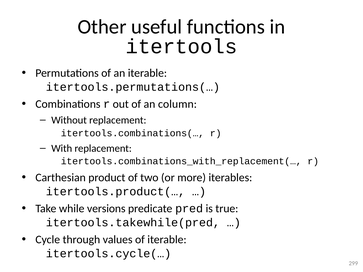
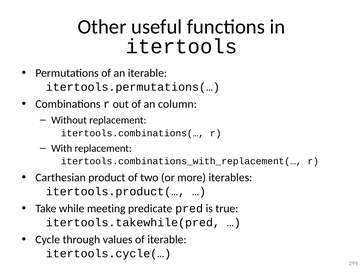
versions: versions -> meeting (106, 209)
